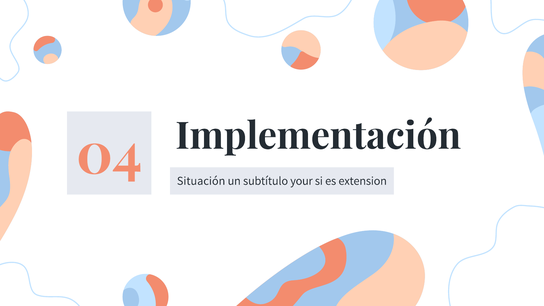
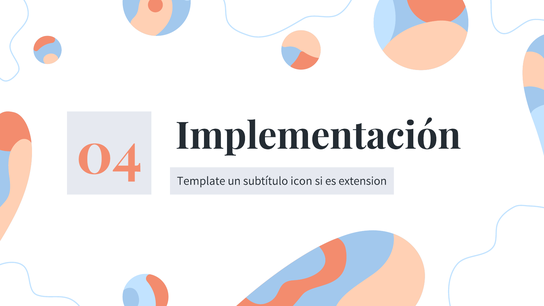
Situación: Situación -> Template (201, 181)
your: your -> icon (301, 181)
